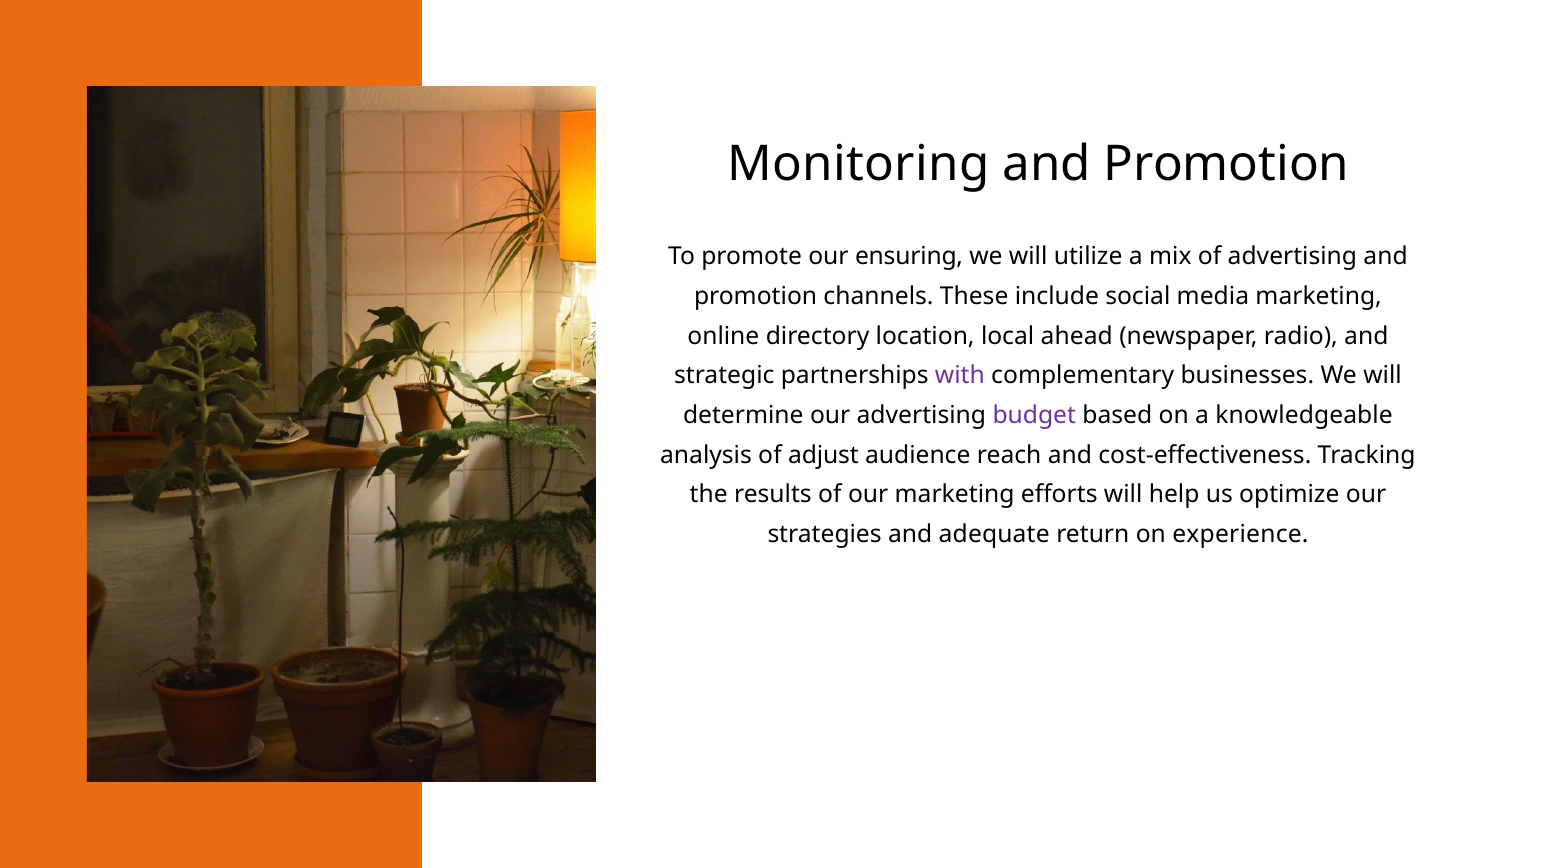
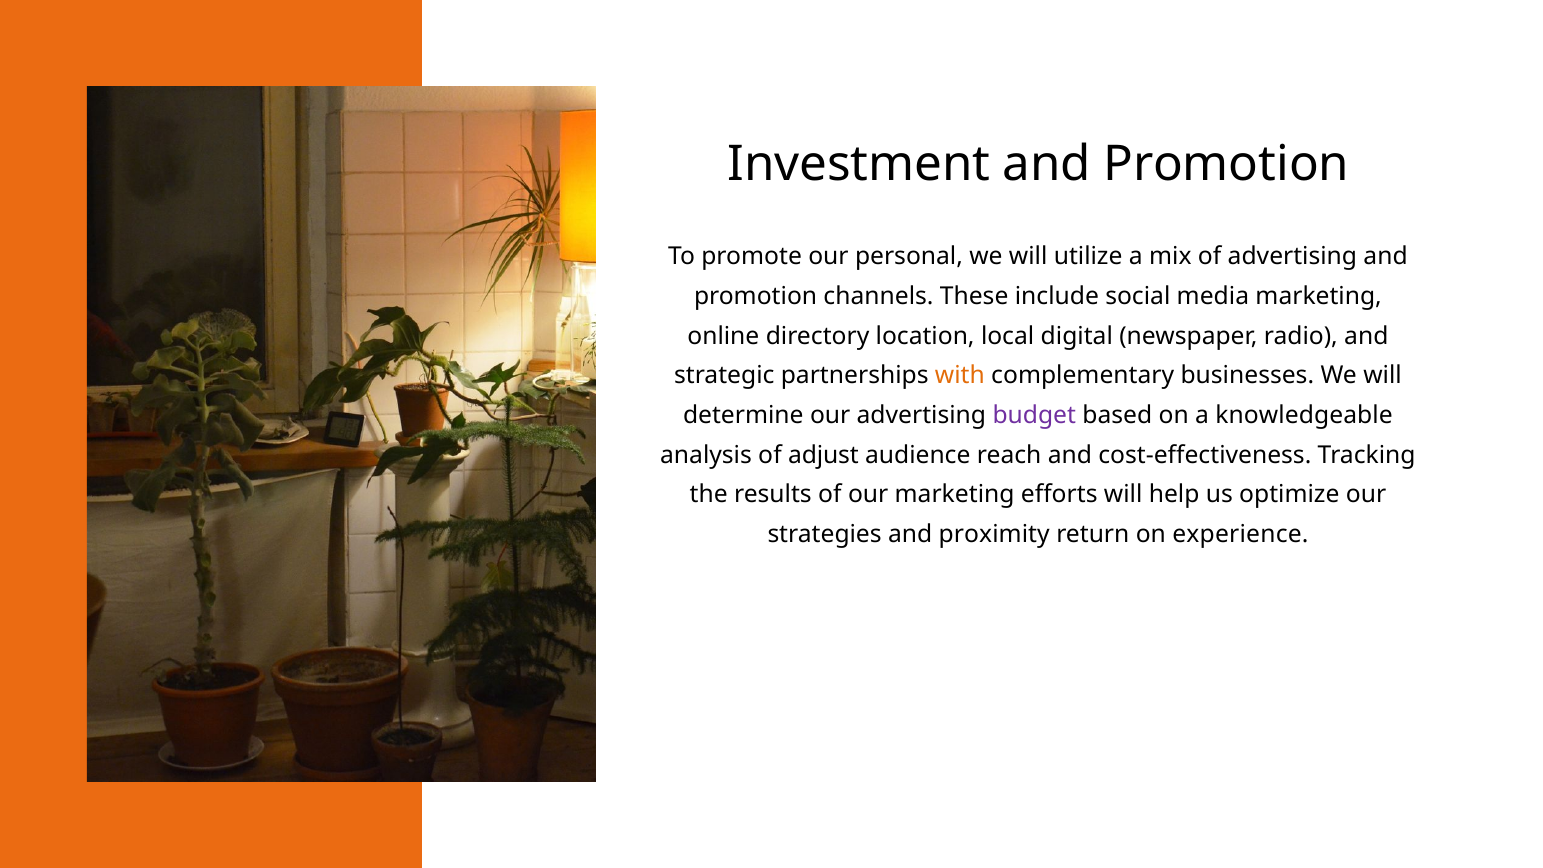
Monitoring: Monitoring -> Investment (859, 164)
ensuring: ensuring -> personal (909, 257)
ahead: ahead -> digital (1077, 336)
with colour: purple -> orange (960, 376)
adequate: adequate -> proximity (994, 534)
